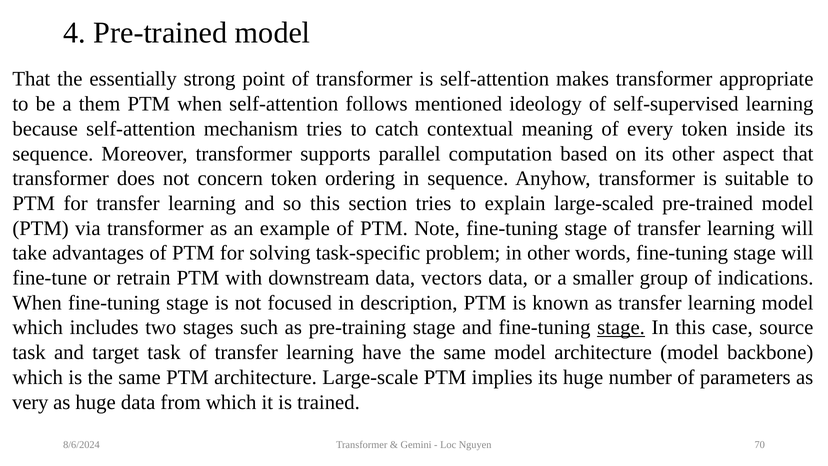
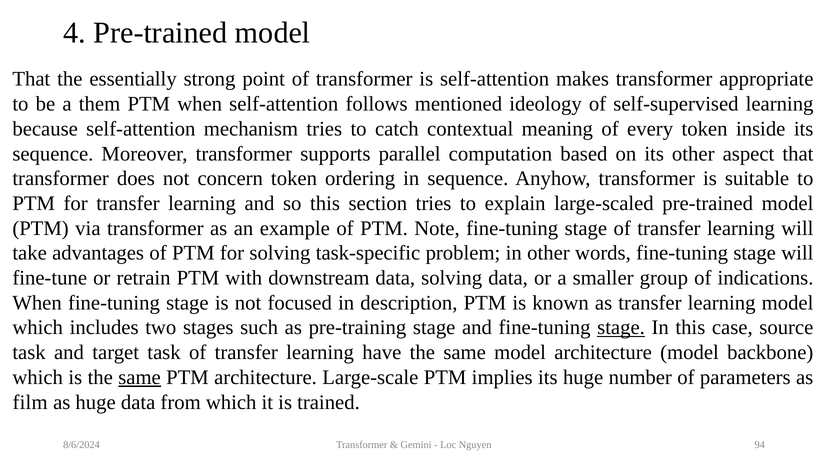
data vectors: vectors -> solving (452, 278)
same underline: none -> present (140, 377)
very: very -> film (30, 402)
70: 70 -> 94 (760, 445)
